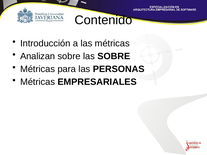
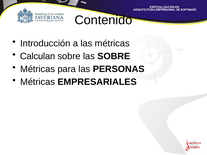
Analizan: Analizan -> Calculan (38, 56)
